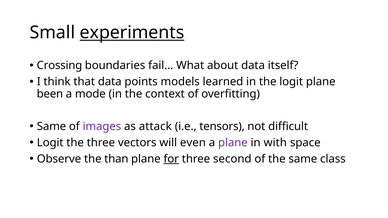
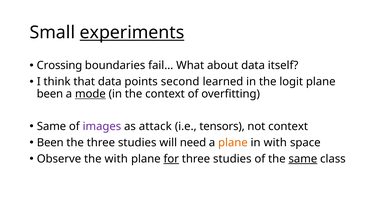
models: models -> second (180, 82)
mode underline: none -> present (90, 94)
not difficult: difficult -> context (288, 127)
Logit: Logit -> Been (50, 143)
the three vectors: vectors -> studies (137, 143)
even: even -> need (193, 143)
plane colour: purple -> orange (233, 143)
the than: than -> with (116, 159)
second: second -> studies (232, 159)
same underline: none -> present (303, 159)
